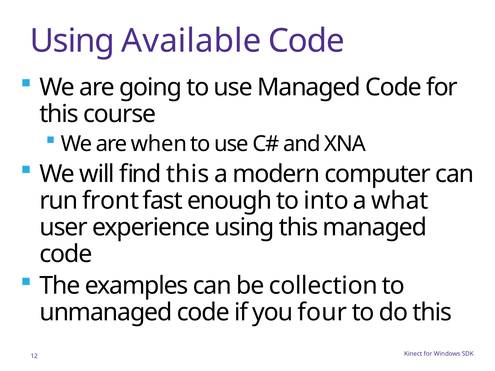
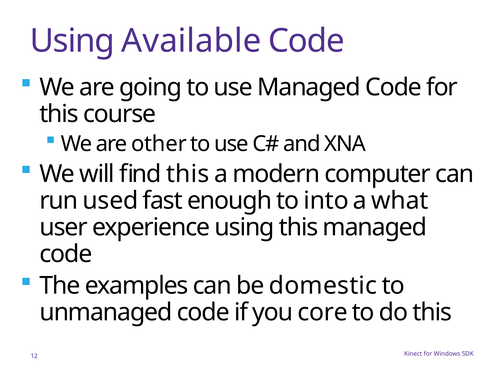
when: when -> other (159, 144)
front: front -> used (110, 201)
collection: collection -> domestic (323, 286)
four: four -> core (323, 313)
